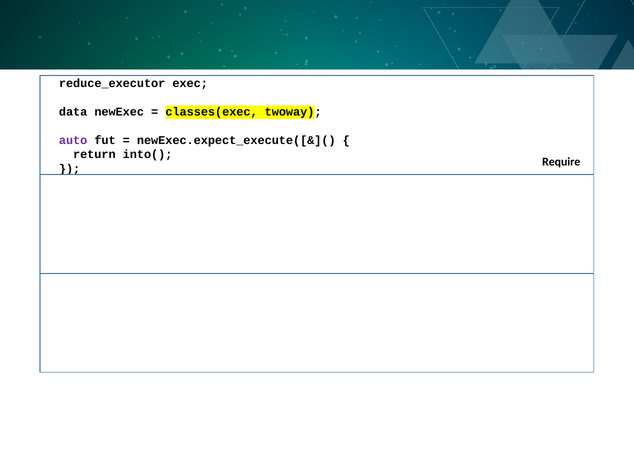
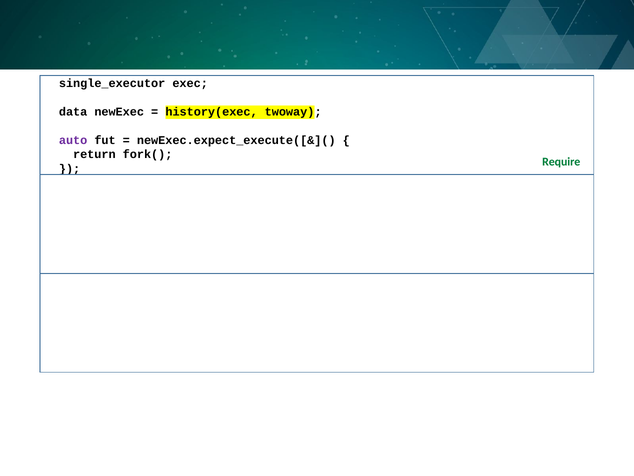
reduce_executor: reduce_executor -> single_executor (112, 83)
classes(exec: classes(exec -> history(exec (212, 112)
into(: into( -> fork( (148, 154)
Require colour: black -> green (561, 162)
